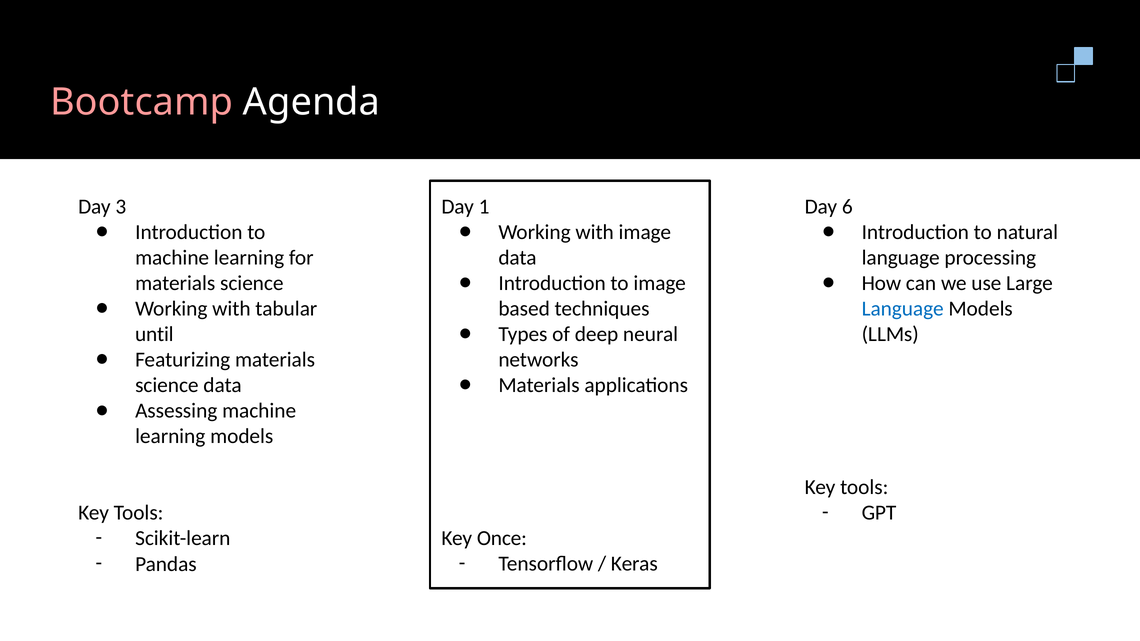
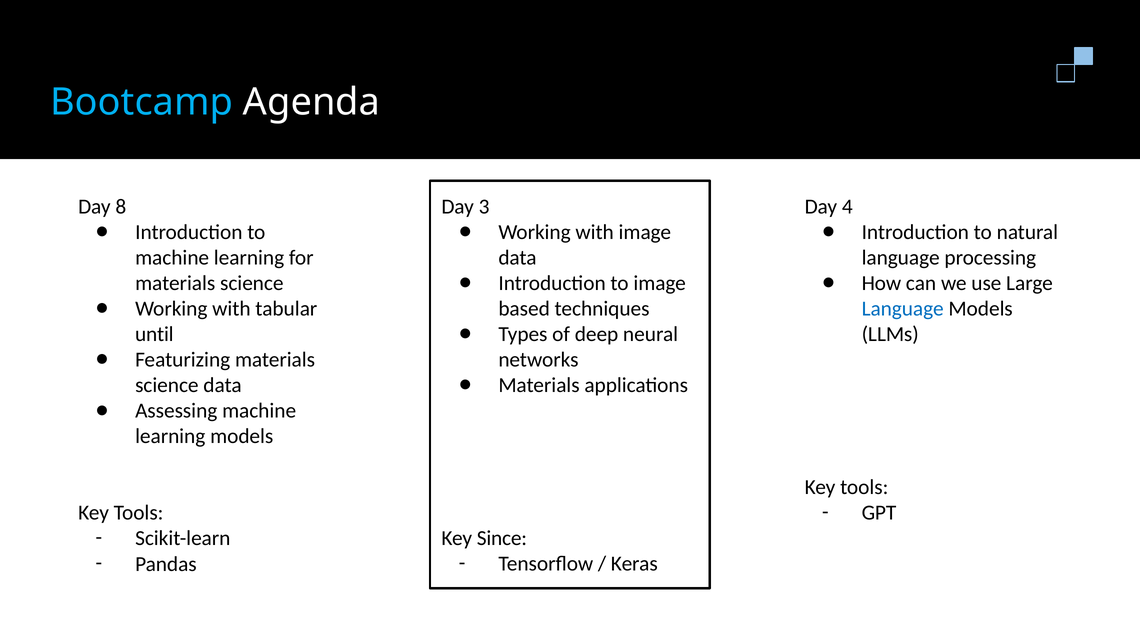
Bootcamp colour: pink -> light blue (142, 102)
3: 3 -> 8 (121, 207)
1: 1 -> 3 (484, 207)
6: 6 -> 4 (847, 207)
Once: Once -> Since (502, 539)
